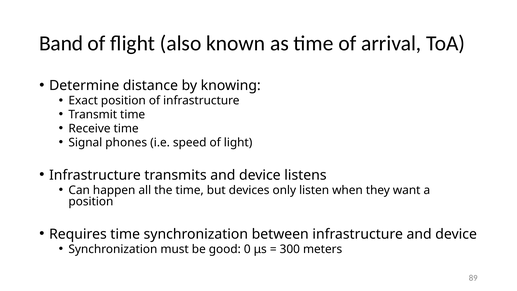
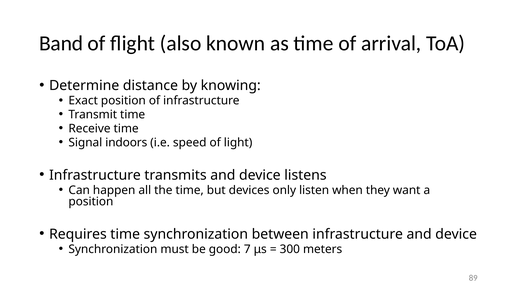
phones: phones -> indoors (126, 142)
0: 0 -> 7 (247, 249)
